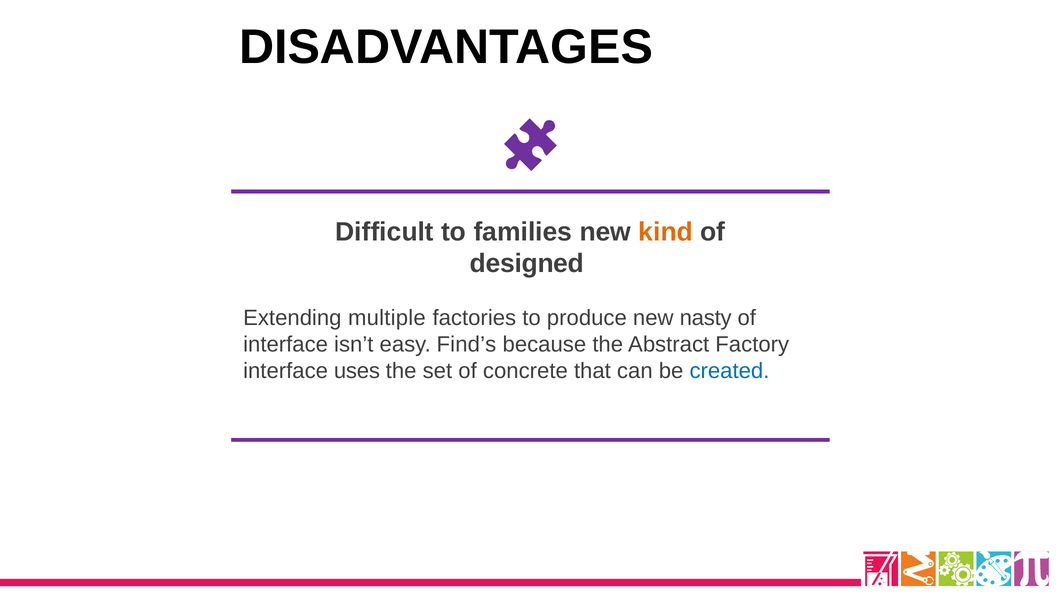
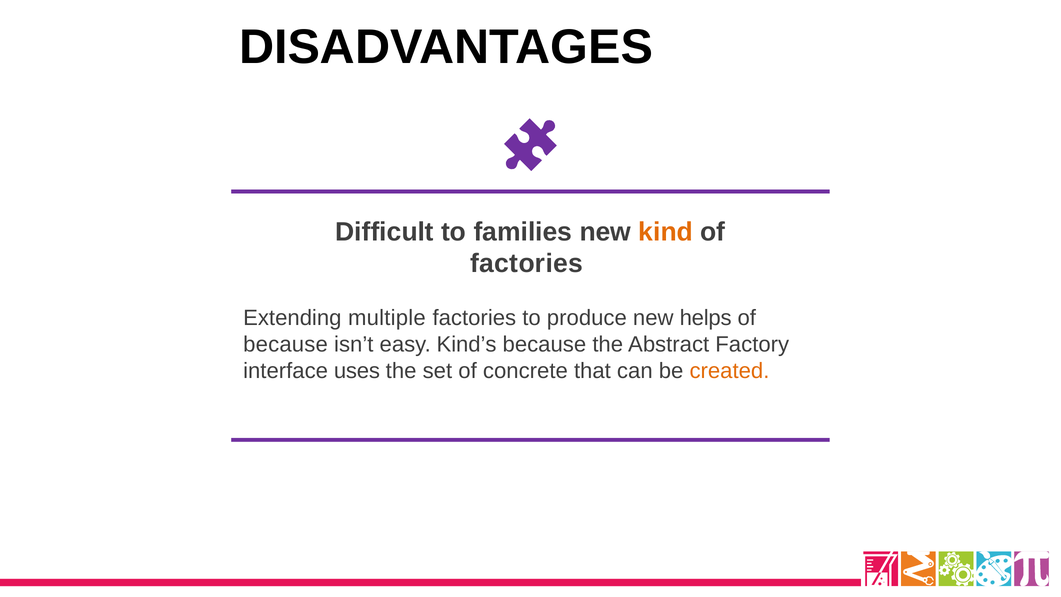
designed: designed -> factories (527, 264)
nasty: nasty -> helps (706, 318)
interface: interface -> because (286, 344)
Find’s: Find’s -> Kind’s (467, 344)
created colour: blue -> orange (729, 371)
